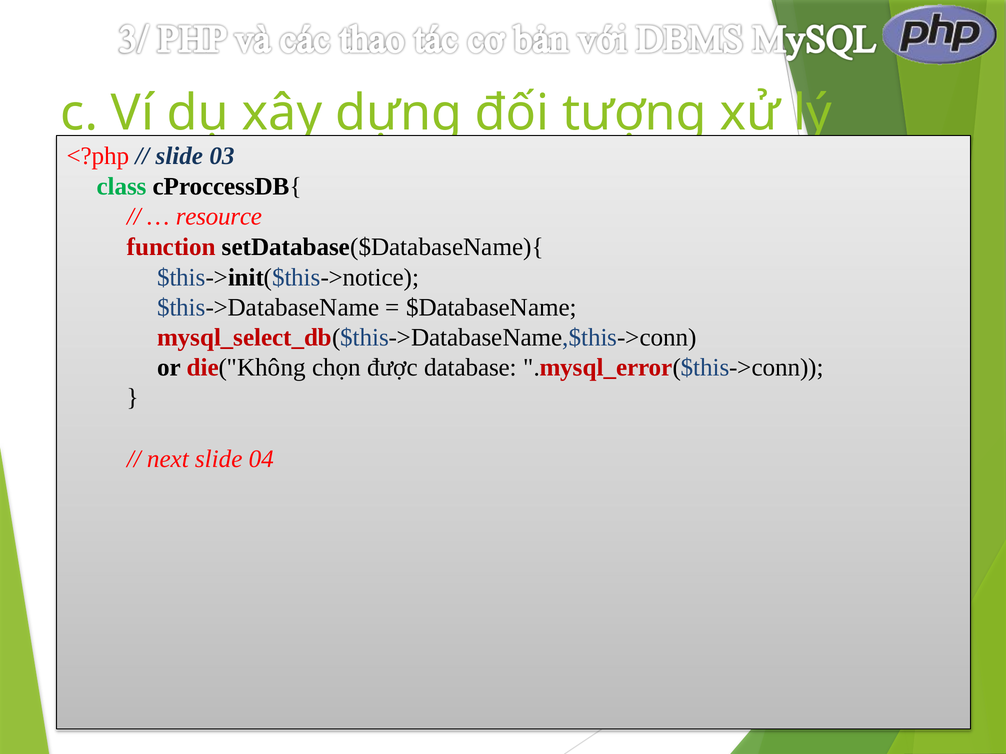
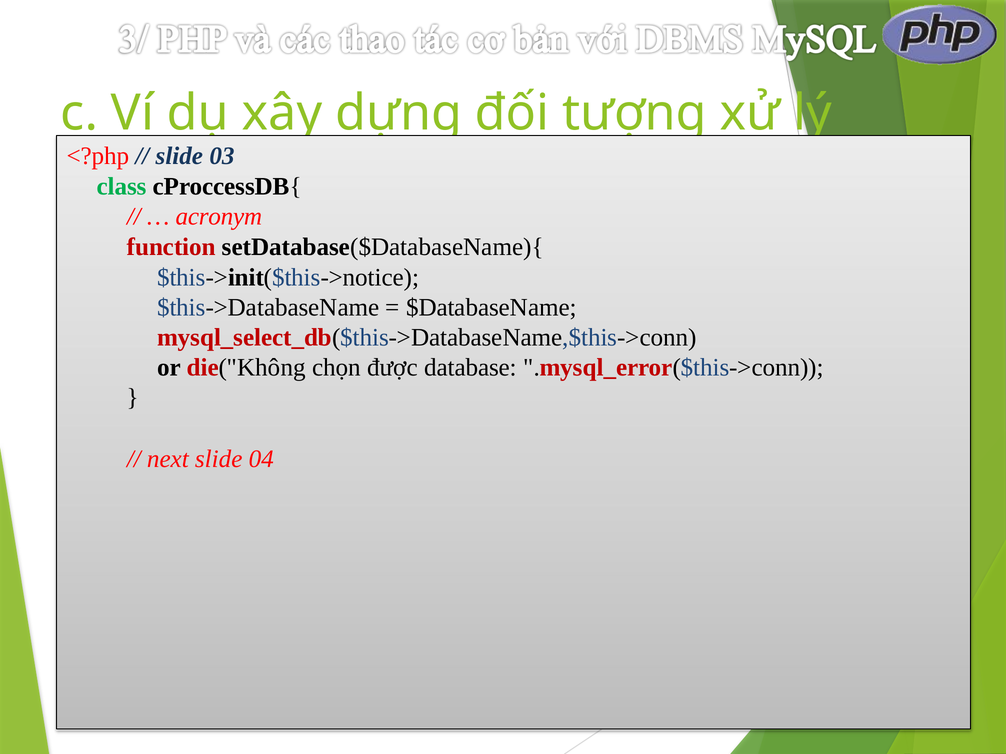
resource: resource -> acronym (219, 217)
